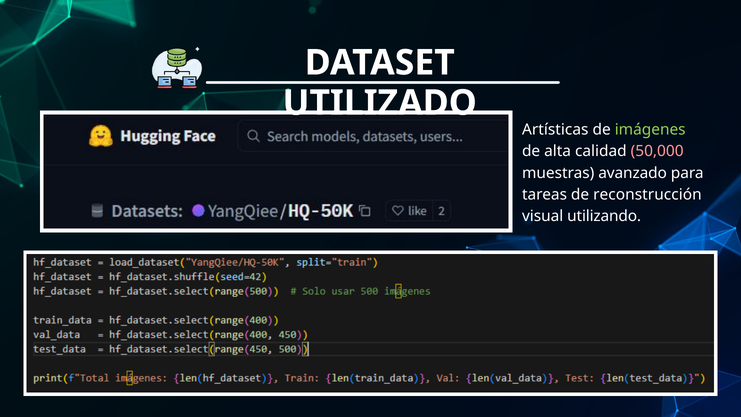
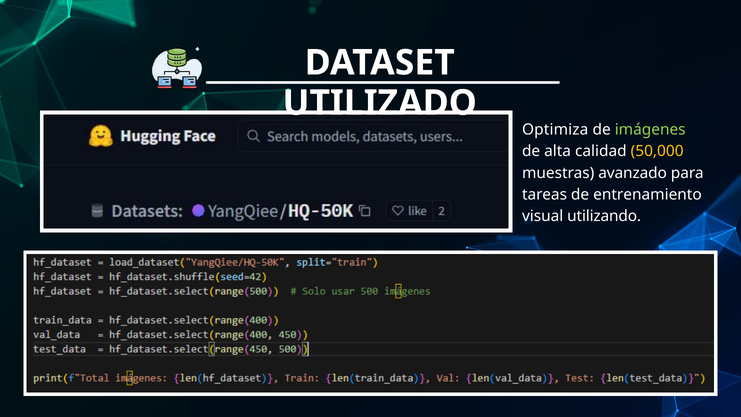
Artísticas: Artísticas -> Optimiza (555, 130)
50,000 colour: pink -> yellow (657, 151)
reconstrucción: reconstrucción -> entrenamiento (647, 195)
